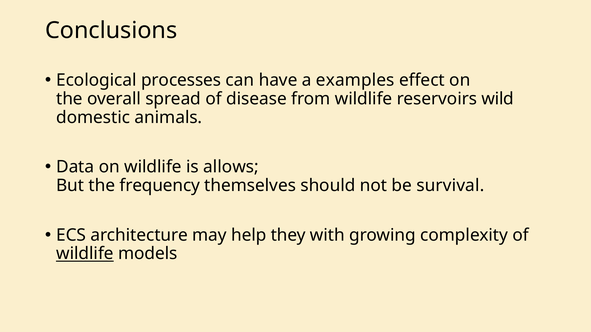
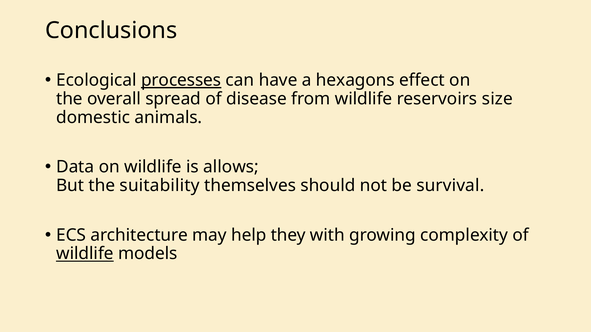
processes underline: none -> present (181, 80)
examples: examples -> hexagons (355, 80)
wild: wild -> size (497, 99)
frequency: frequency -> suitability (160, 186)
